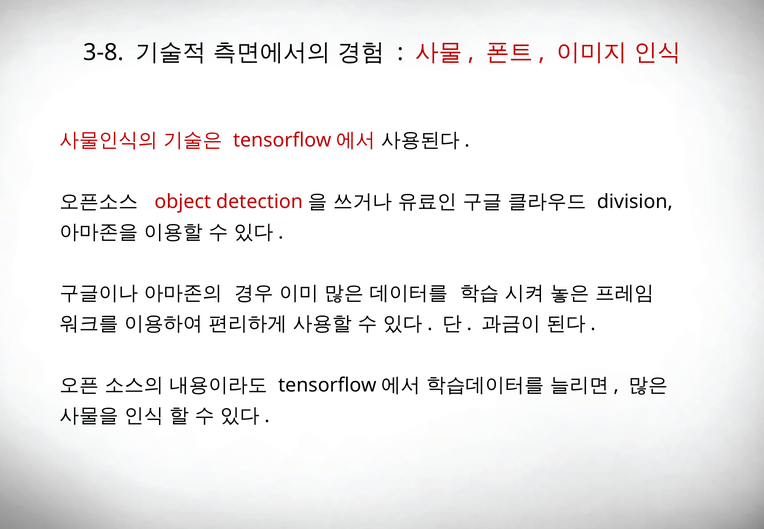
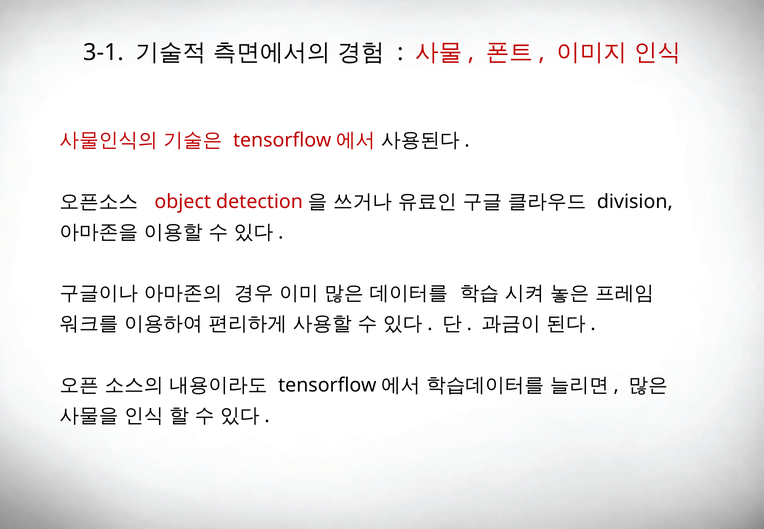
3-8: 3-8 -> 3-1 (103, 53)
